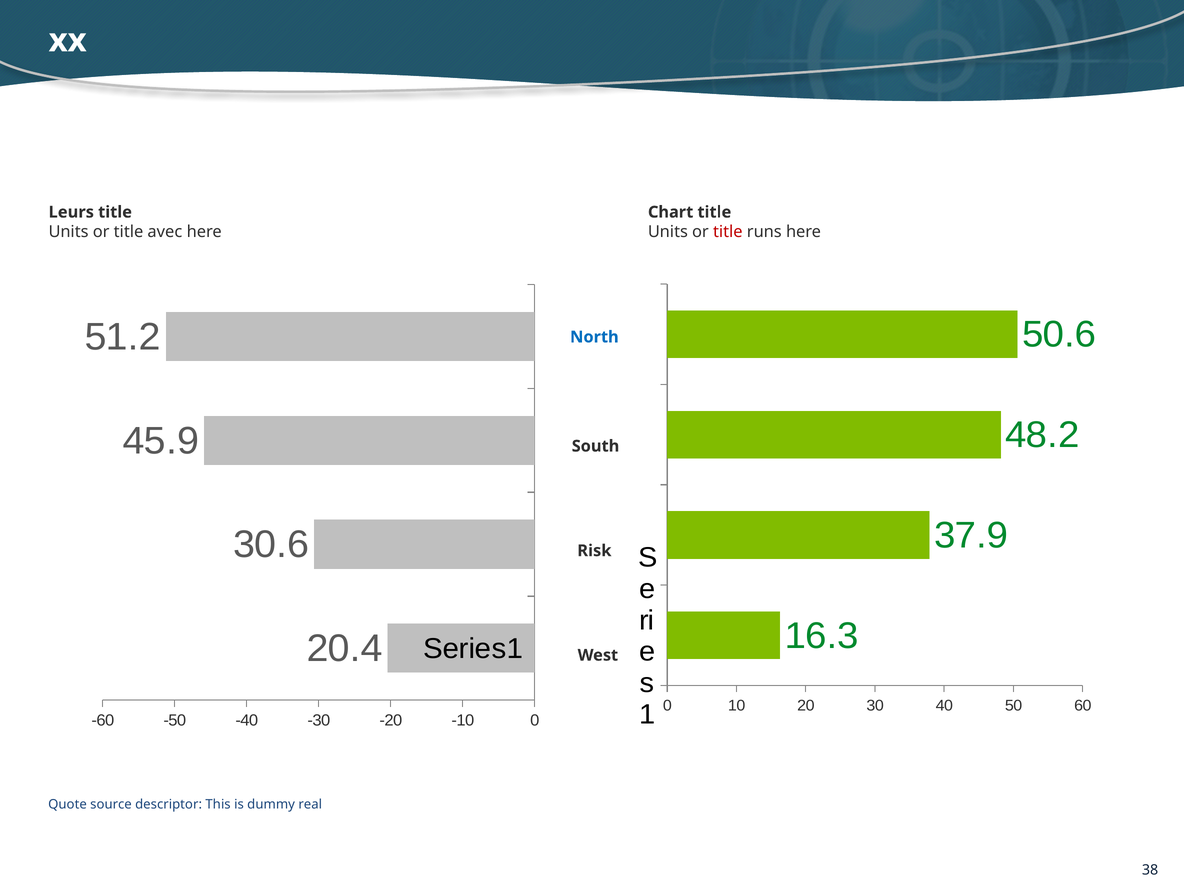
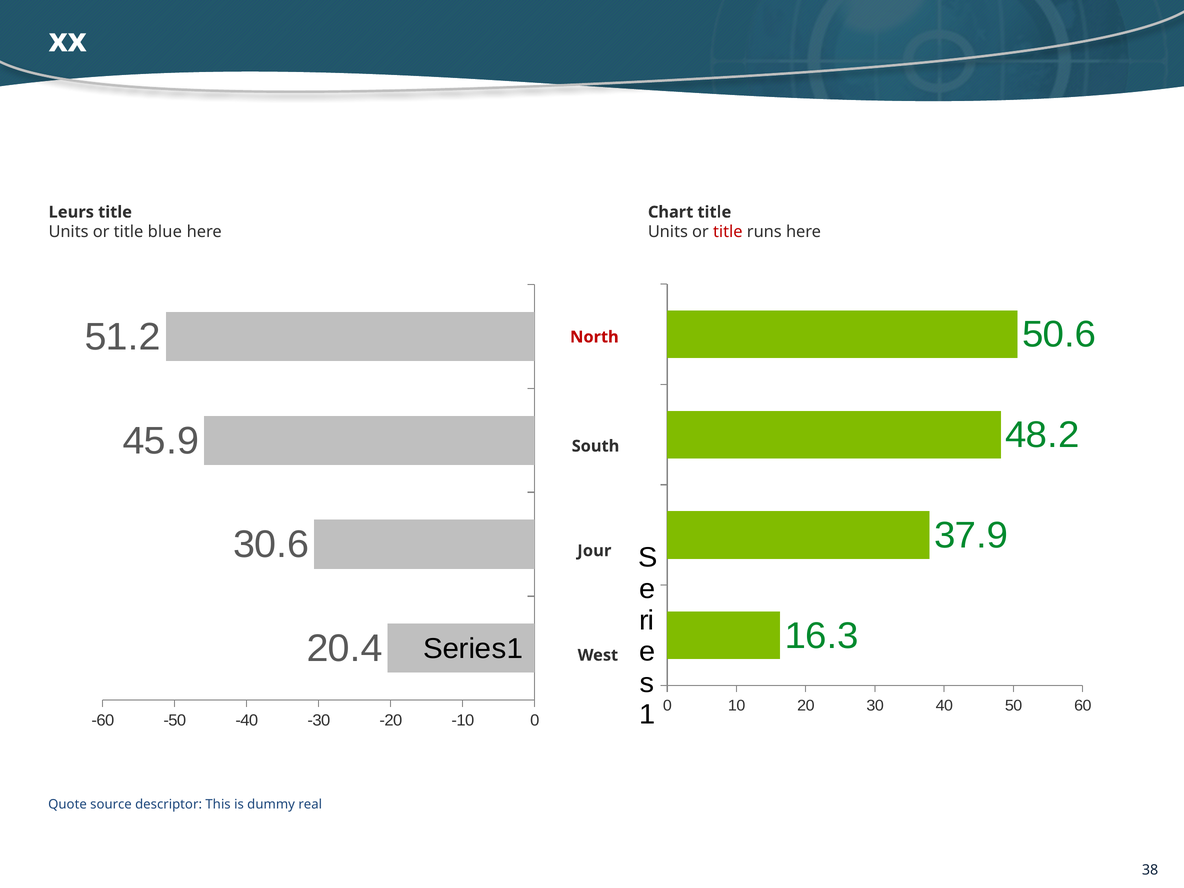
avec: avec -> blue (165, 232)
North colour: blue -> red (594, 337)
Risk: Risk -> Jour (594, 551)
